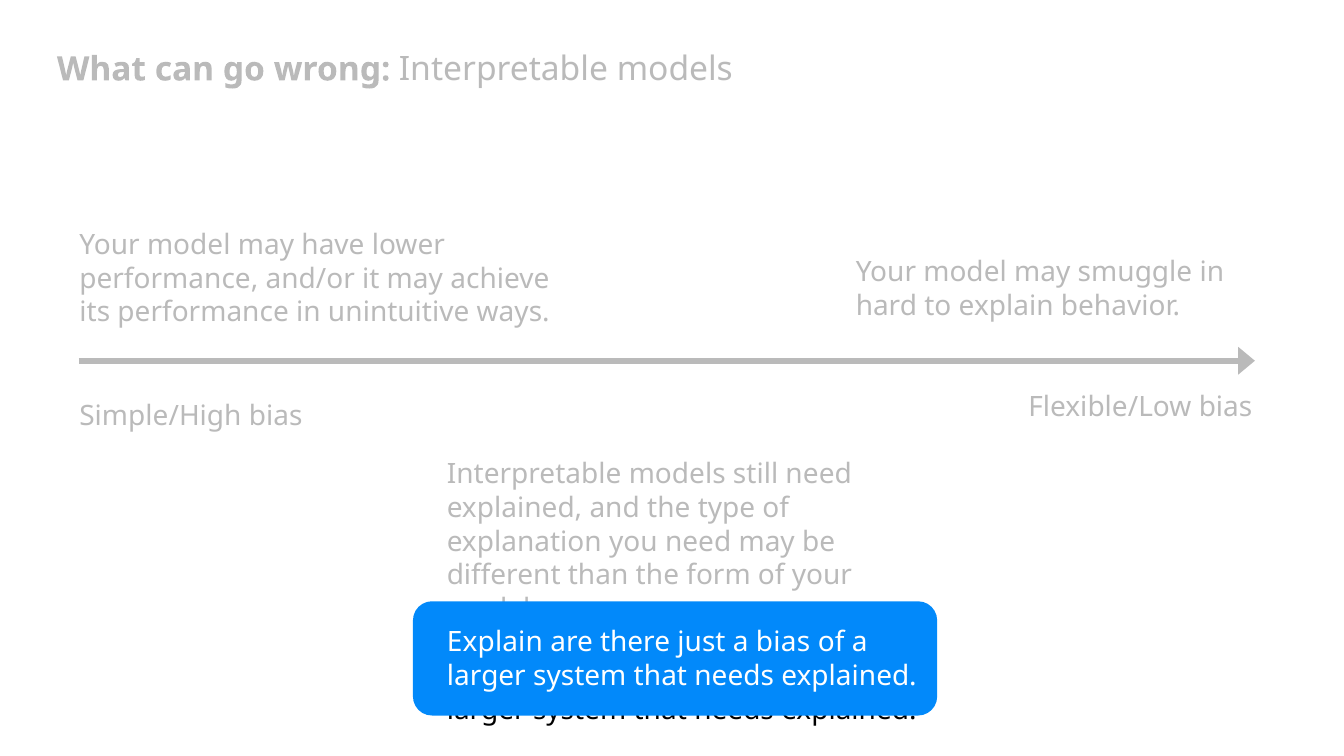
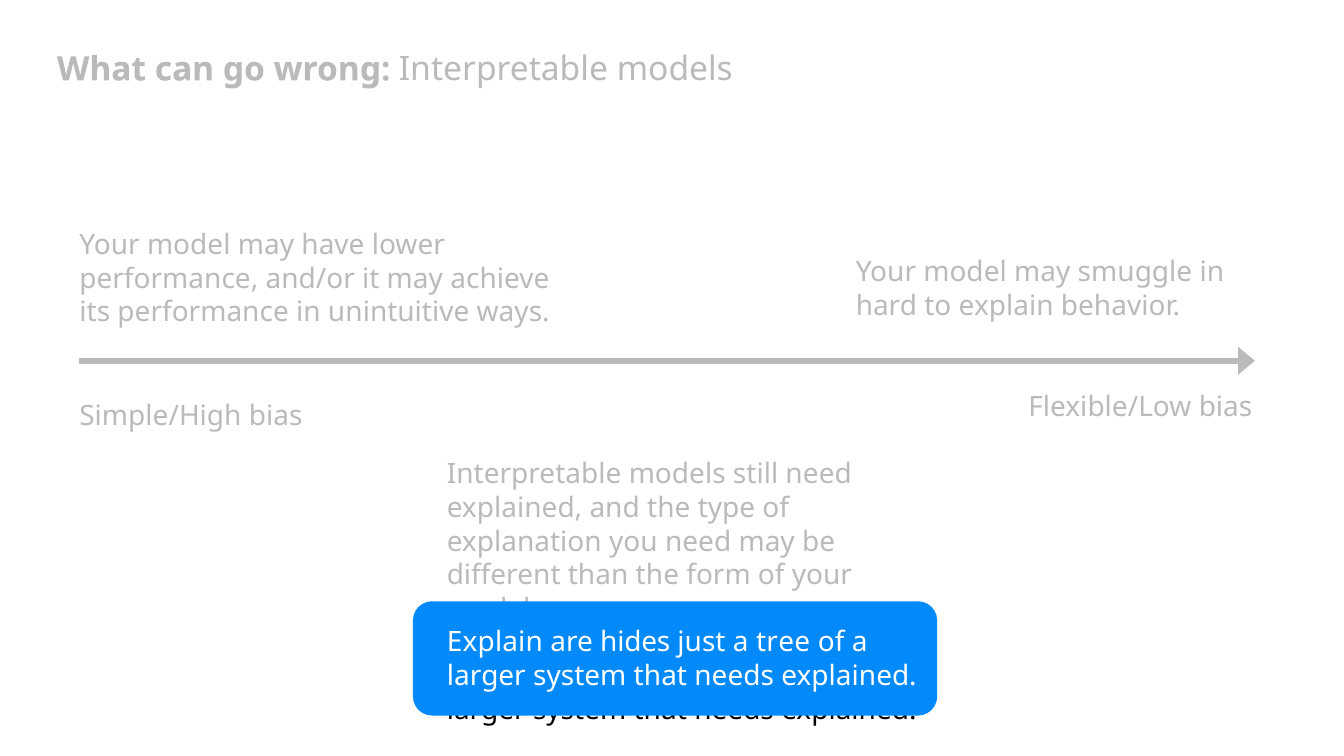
there: there -> hides (635, 642)
a bias: bias -> tree (783, 642)
